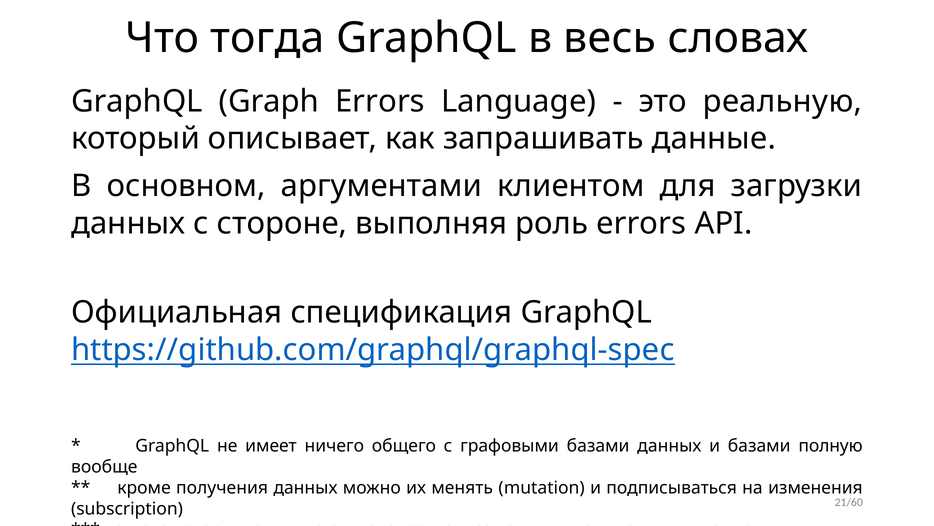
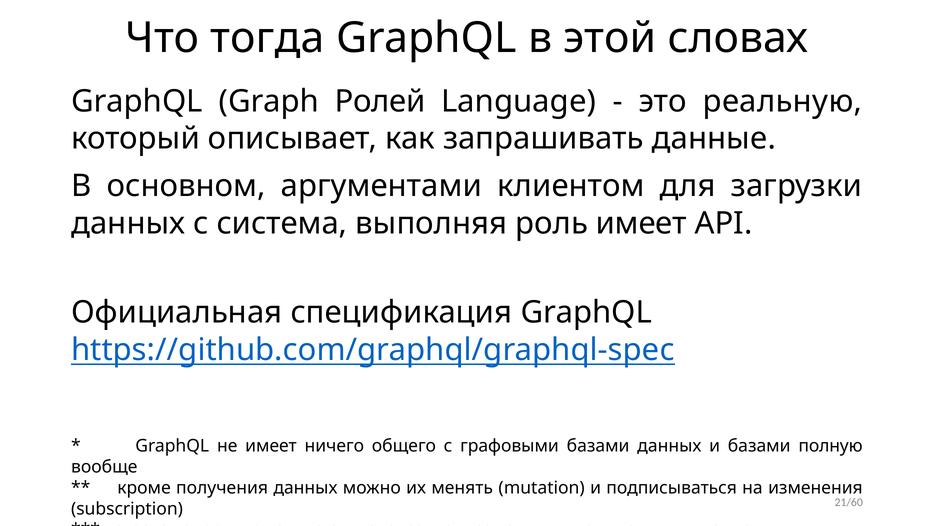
весь: весь -> этой (610, 38)
Graph Errors: Errors -> Ролей (380, 101)
стороне: стороне -> система (282, 223)
роль errors: errors -> имеет (641, 223)
